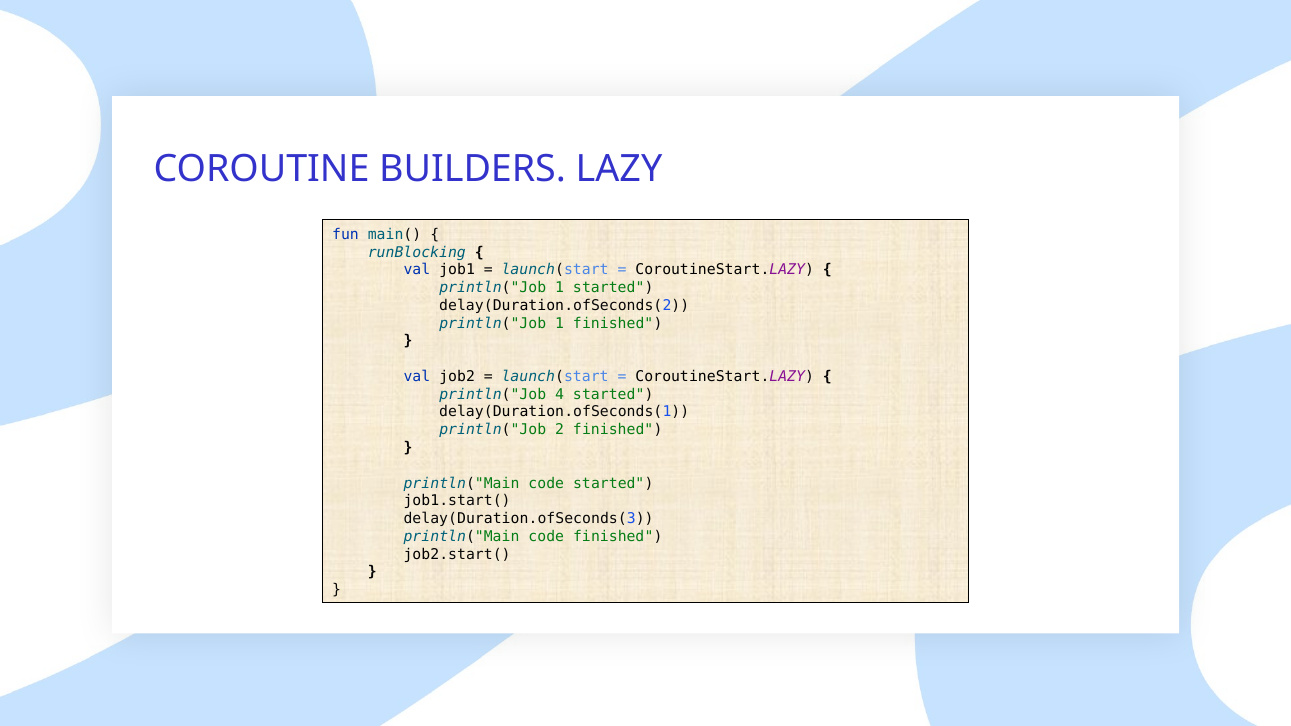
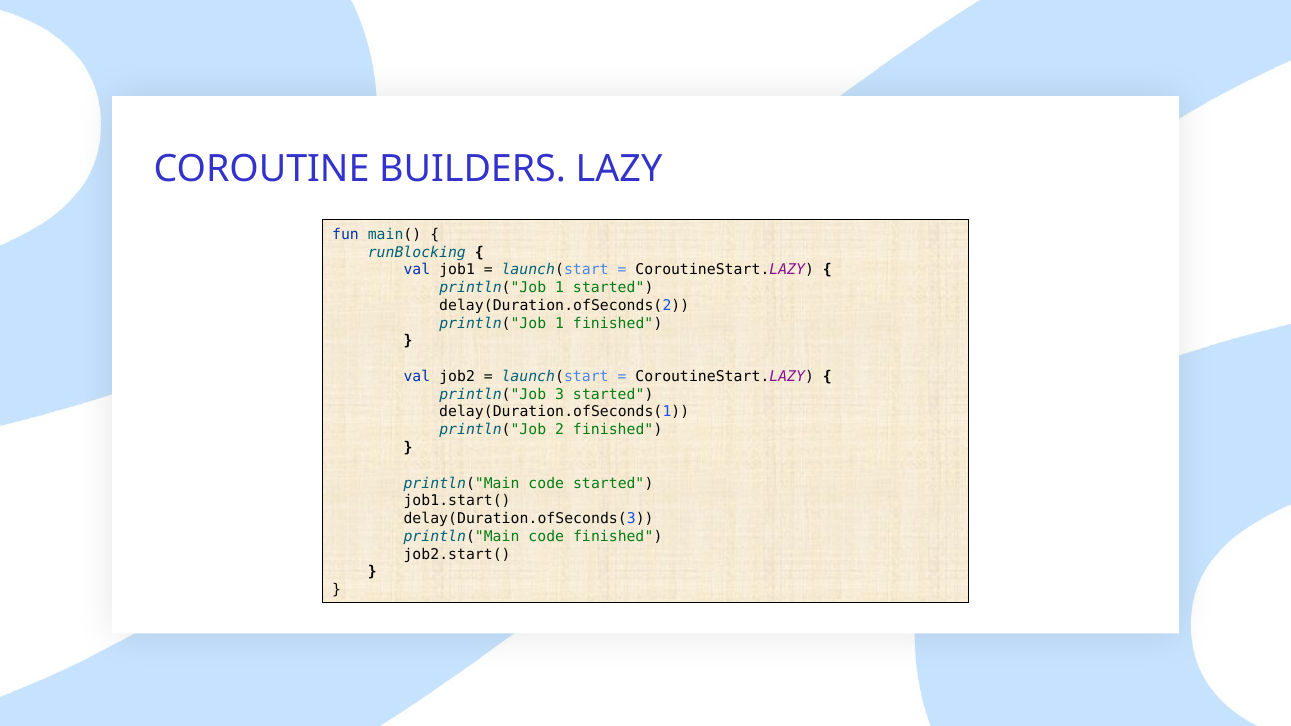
4: 4 -> 3 (560, 394)
